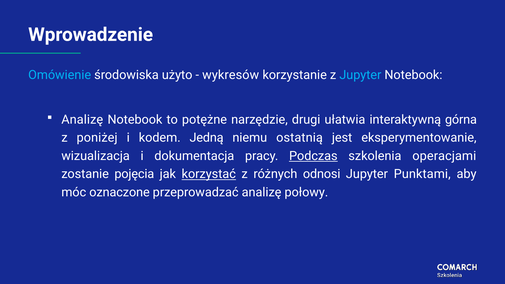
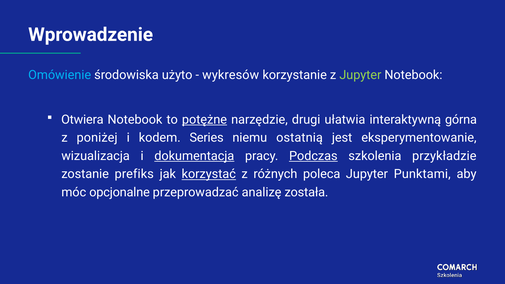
Jupyter colour: light blue -> light green (360, 75)
Analizę: Analizę -> Otwiera (82, 120)
potężne underline: none -> present (204, 120)
Jedną: Jedną -> Series (207, 138)
dokumentacja underline: none -> present (194, 156)
operacjami: operacjami -> przykładzie (444, 156)
pojęcia: pojęcia -> prefiks (134, 174)
odnosi: odnosi -> poleca (322, 174)
oznaczone: oznaczone -> opcjonalne (120, 192)
połowy: połowy -> została (306, 192)
